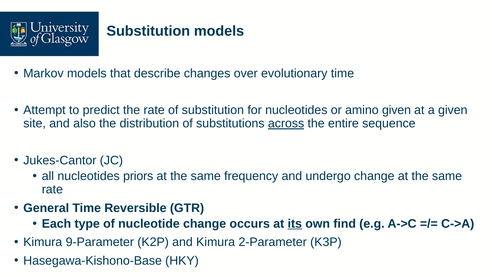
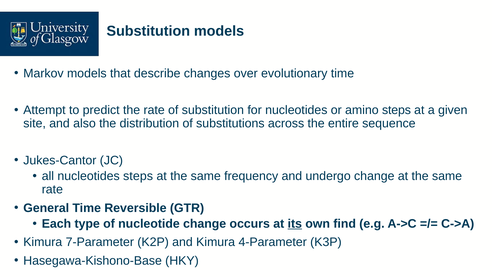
amino given: given -> steps (396, 110)
across underline: present -> none (286, 123)
nucleotides priors: priors -> steps (138, 176)
9-Parameter: 9-Parameter -> 7-Parameter (100, 242)
2-Parameter: 2-Parameter -> 4-Parameter (273, 242)
